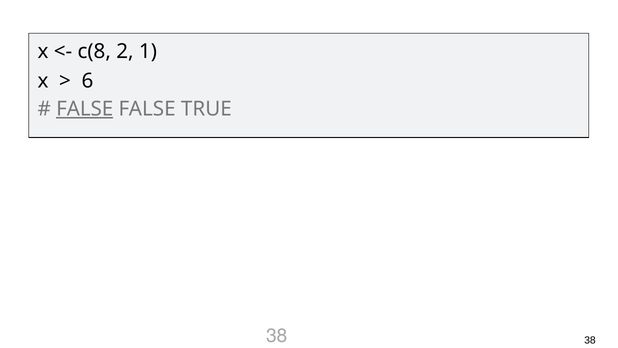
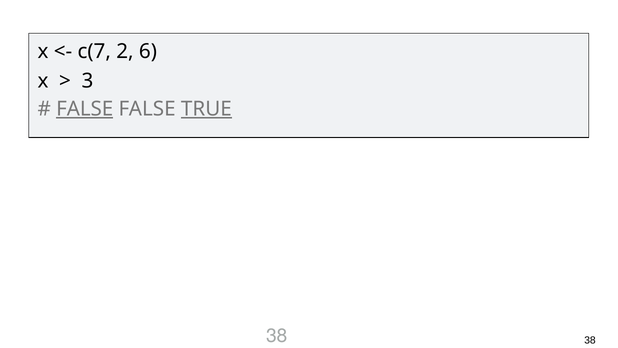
c(8: c(8 -> c(7 (94, 51)
1: 1 -> 6 (148, 51)
6: 6 -> 3 (87, 81)
TRUE underline: none -> present (206, 109)
